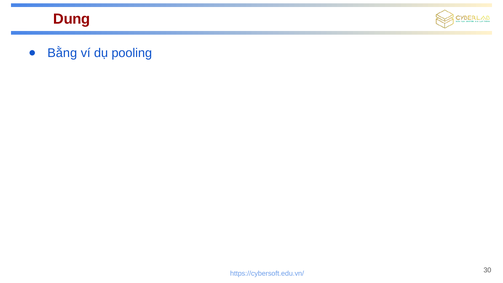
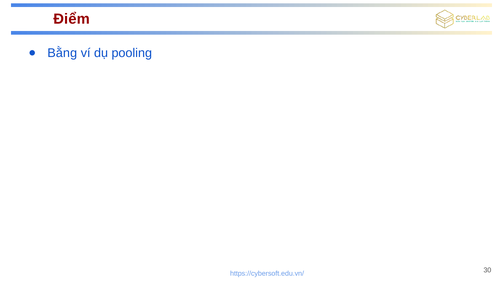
Dung: Dung -> Điểm (72, 19)
